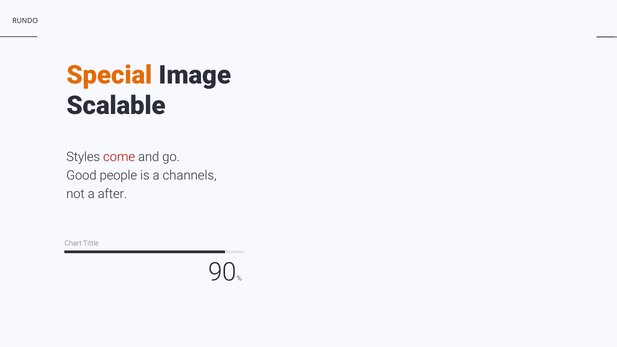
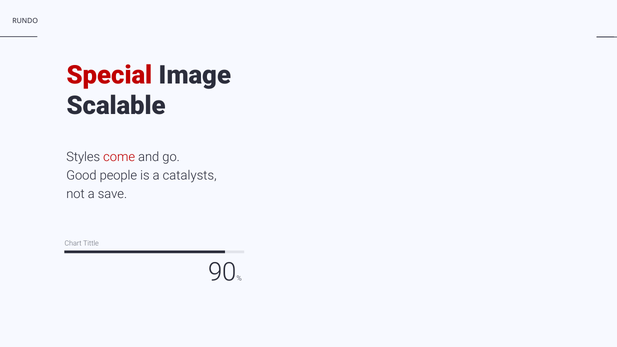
Special colour: orange -> red (110, 75)
channels: channels -> catalysts (190, 176)
after: after -> save (112, 194)
